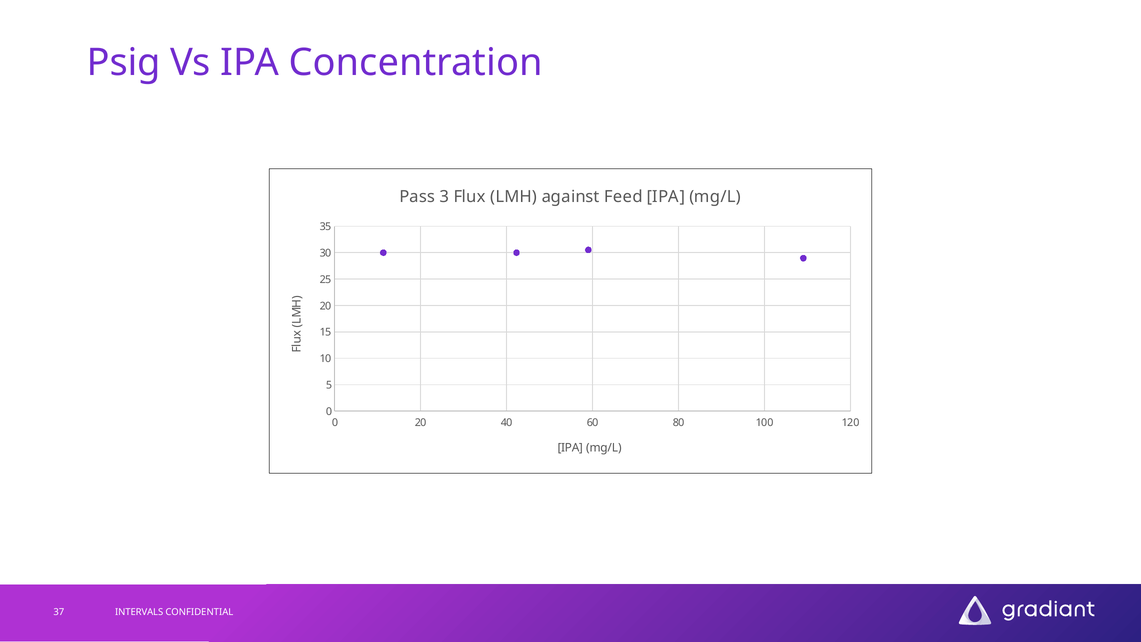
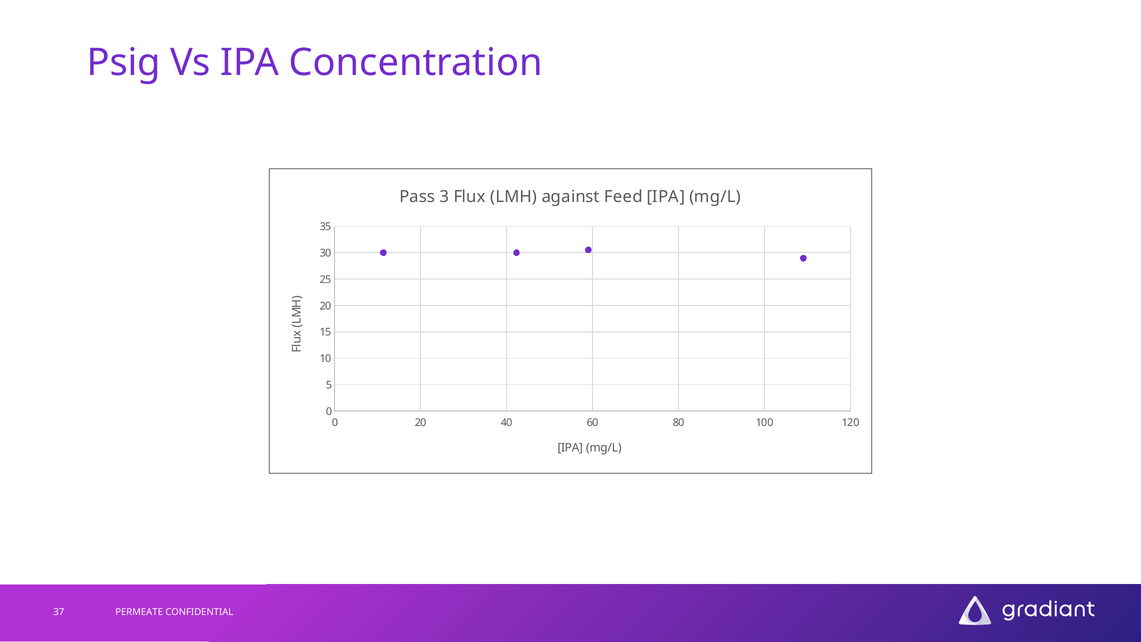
INTERVALS: INTERVALS -> PERMEATE (139, 612)
